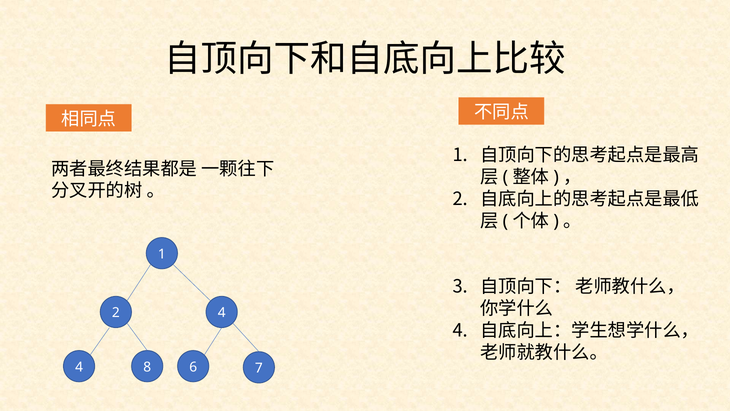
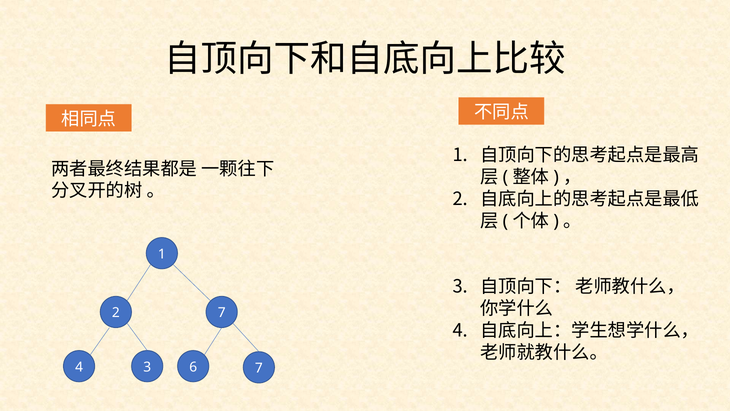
2 4: 4 -> 7 (222, 313)
4 8: 8 -> 3 (147, 367)
